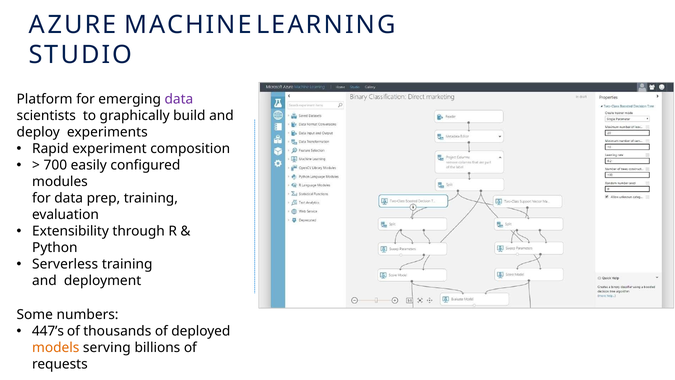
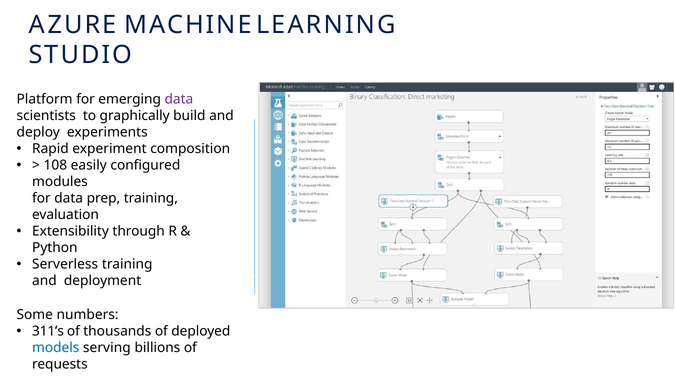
700: 700 -> 108 (55, 165)
447’s: 447’s -> 311’s (48, 331)
models colour: orange -> blue (56, 347)
